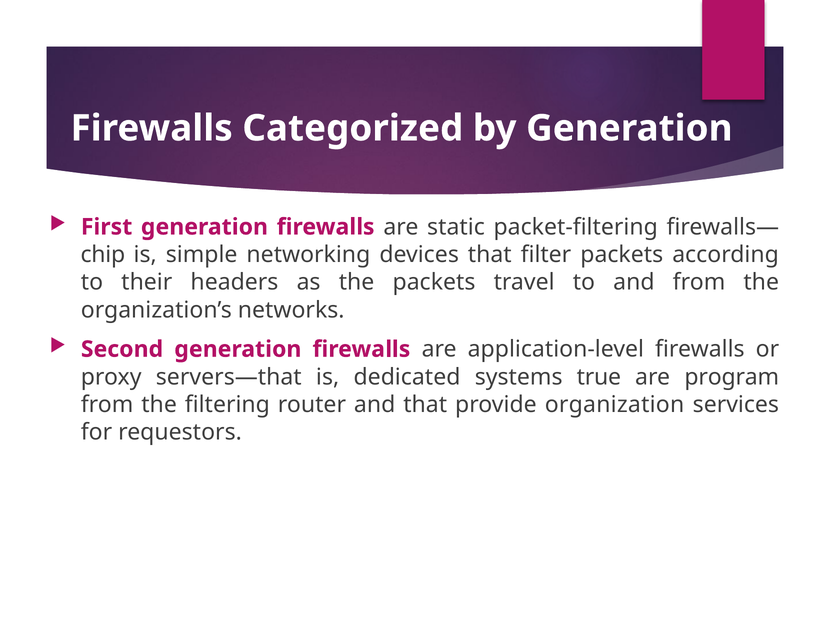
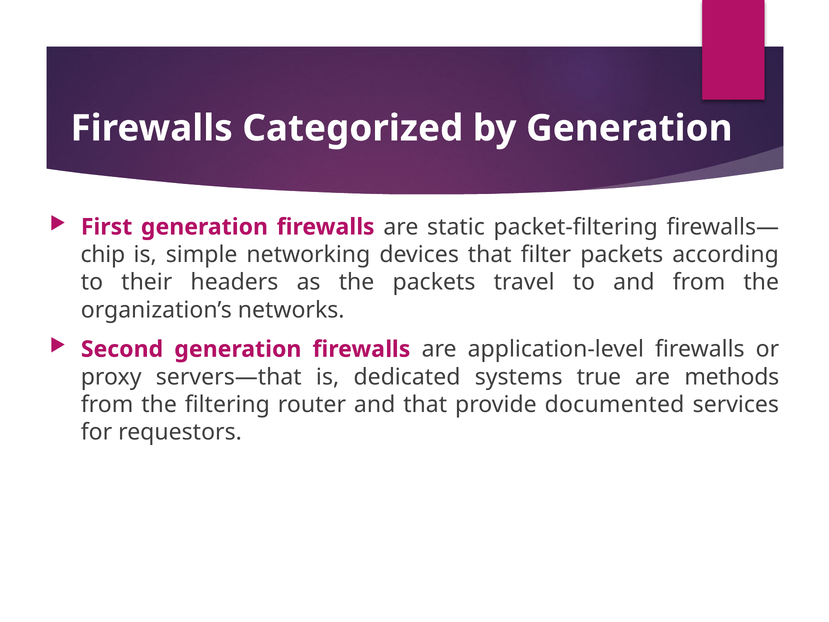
program: program -> methods (732, 377)
organization: organization -> documented (615, 404)
